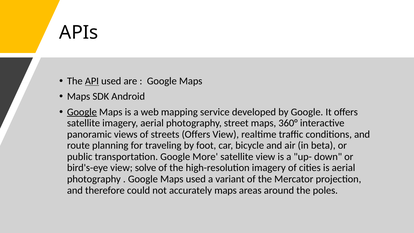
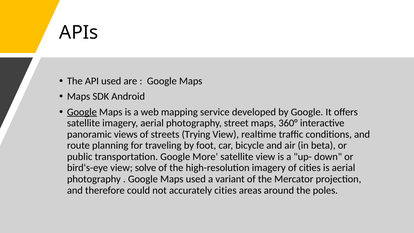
API underline: present -> none (92, 81)
streets Offers: Offers -> Trying (196, 134)
accurately maps: maps -> cities (225, 190)
